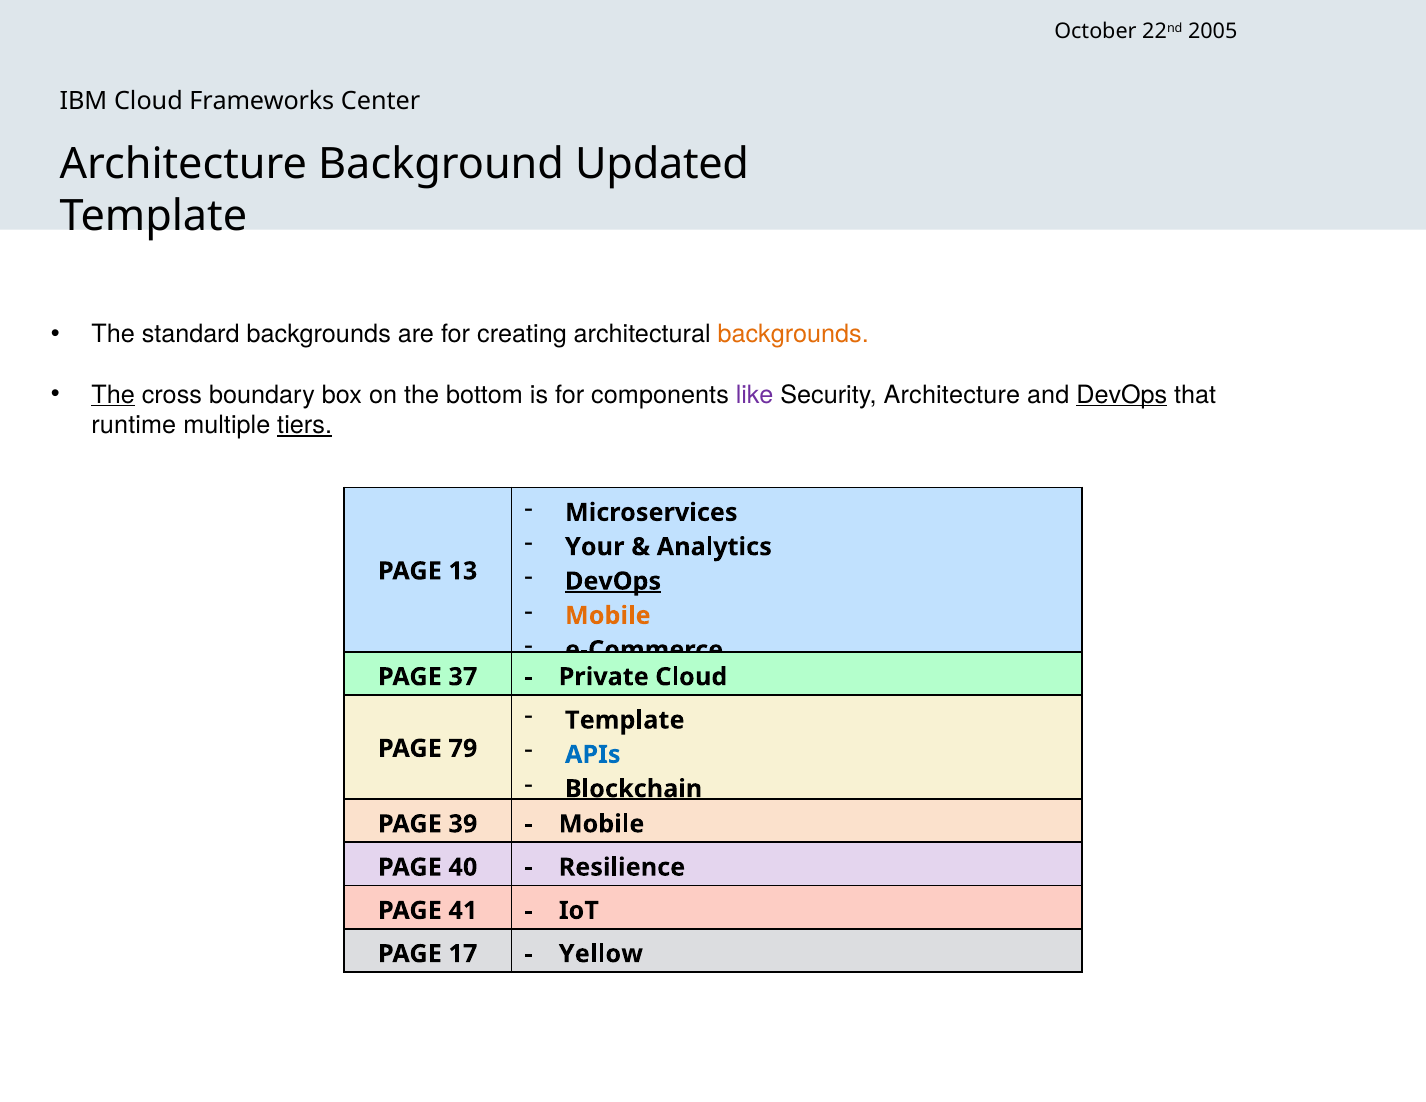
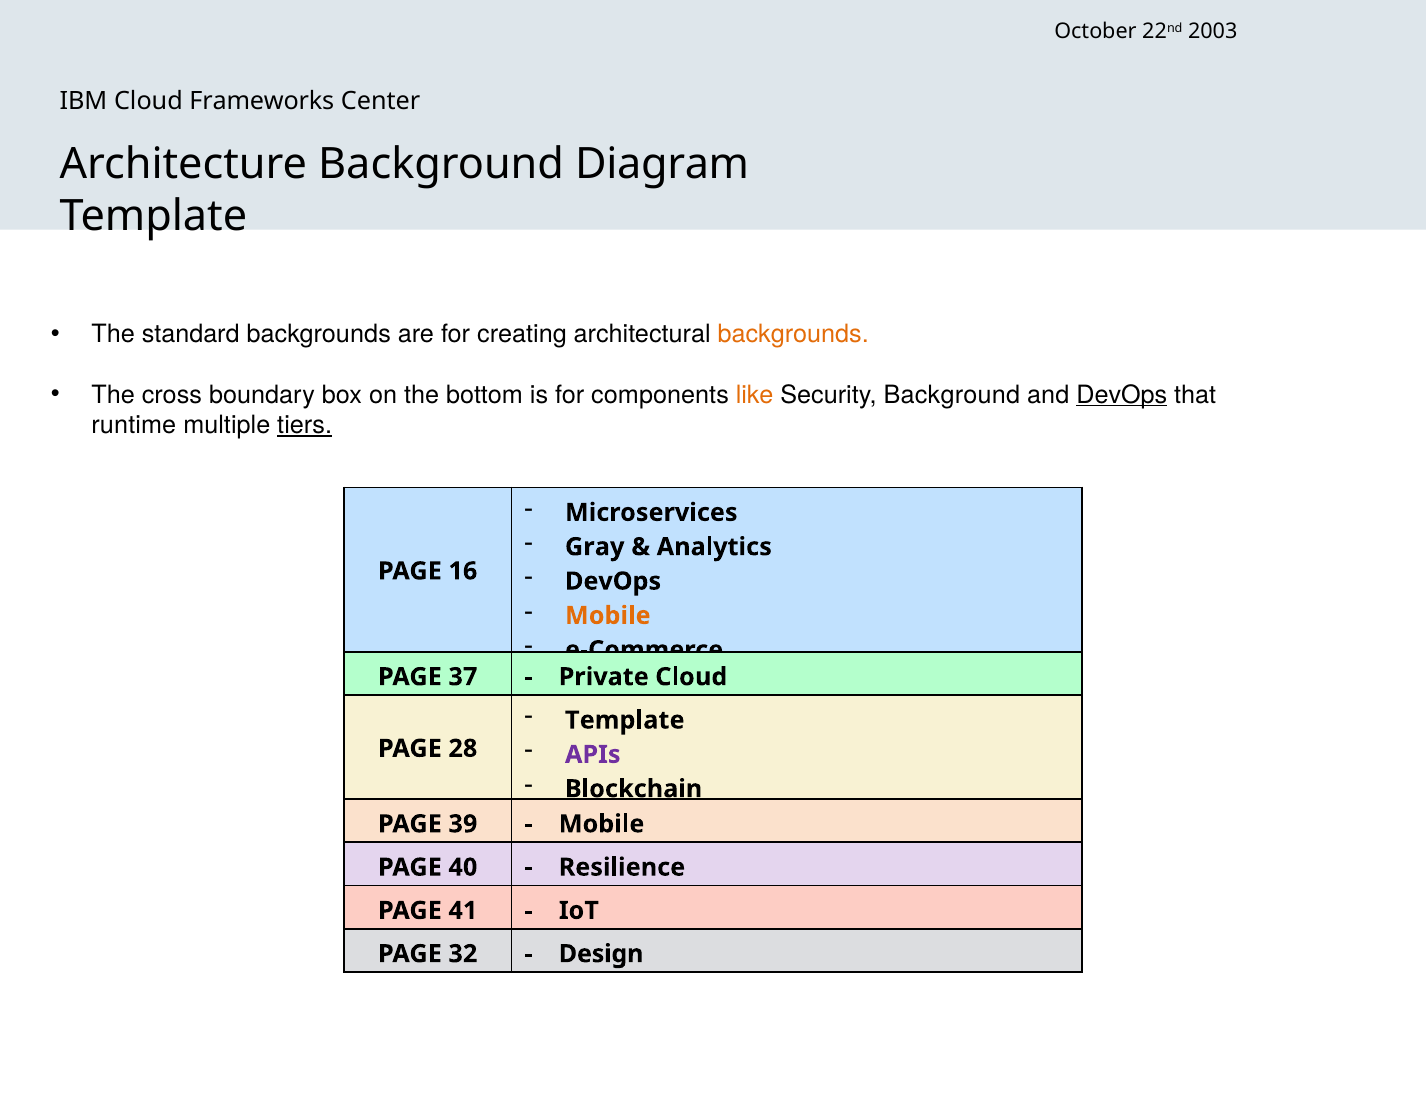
2005: 2005 -> 2003 (1213, 32)
Updated: Updated -> Diagram (662, 165)
The underline: present -> none (113, 395)
like colour: purple -> orange (755, 395)
Security Architecture: Architecture -> Background (952, 395)
Your: Your -> Gray (595, 547)
13: 13 -> 16 (463, 571)
DevOps underline: present -> none (613, 581)
APIs colour: blue -> purple (593, 754)
79: 79 -> 28 (463, 748)
17: 17 -> 32 (463, 954)
Yellow: Yellow -> Design (601, 954)
